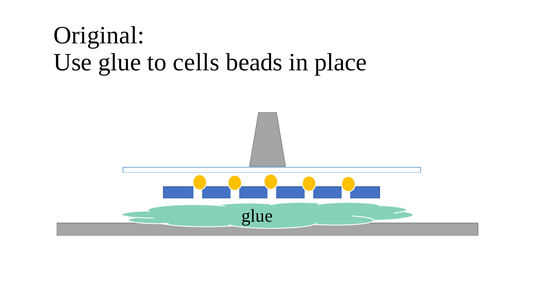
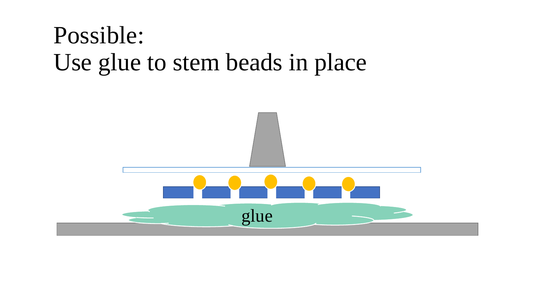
Original: Original -> Possible (99, 35)
cells: cells -> stem (196, 62)
